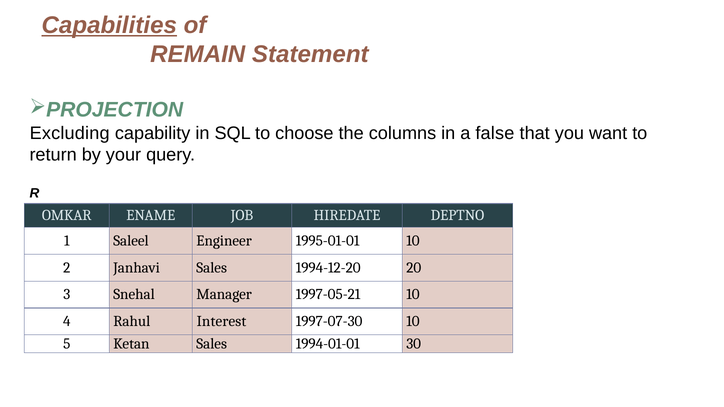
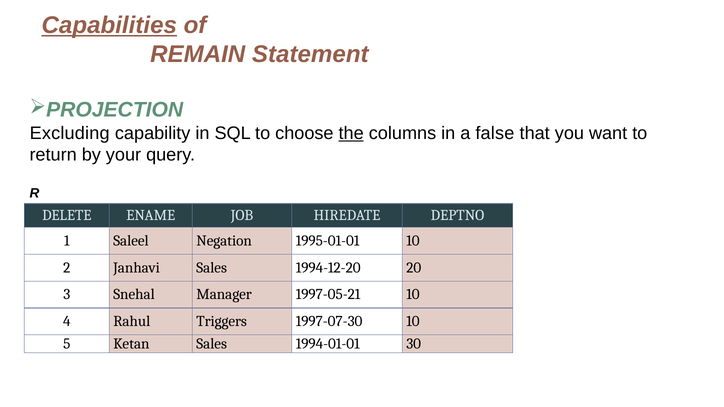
the underline: none -> present (351, 133)
OMKAR: OMKAR -> DELETE (67, 215)
Engineer: Engineer -> Negation (224, 241)
Interest: Interest -> Triggers (222, 322)
